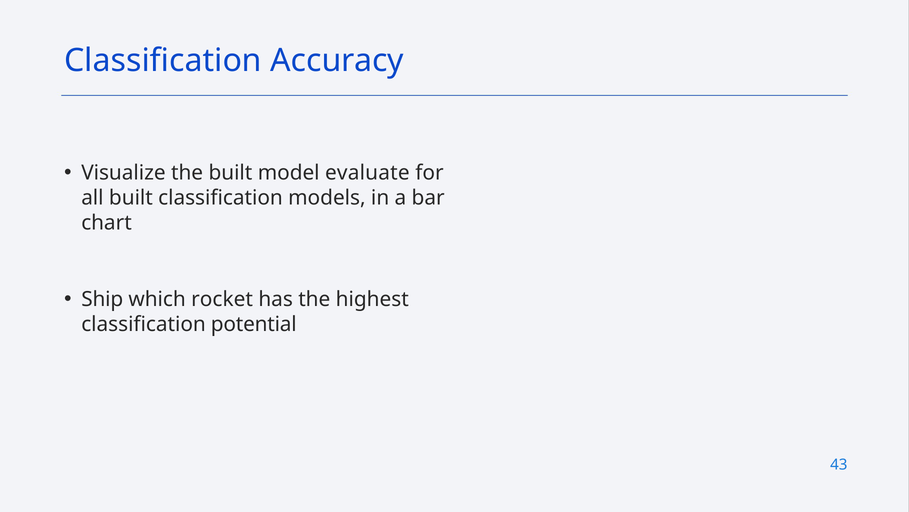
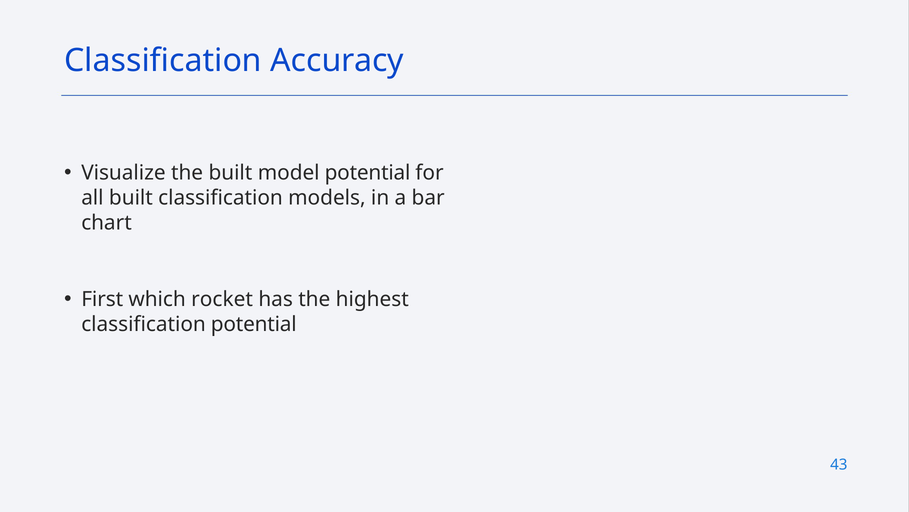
model evaluate: evaluate -> potential (368, 173)
Ship: Ship -> First (102, 299)
